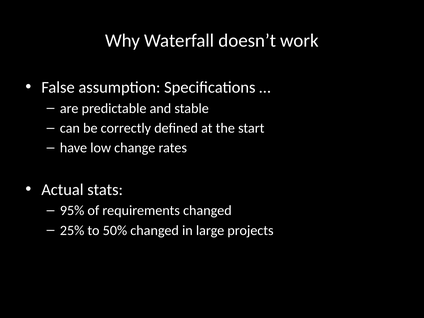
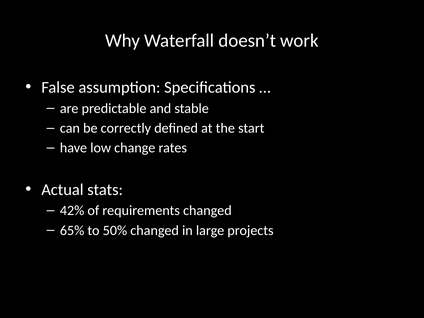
95%: 95% -> 42% (72, 211)
25%: 25% -> 65% (72, 230)
